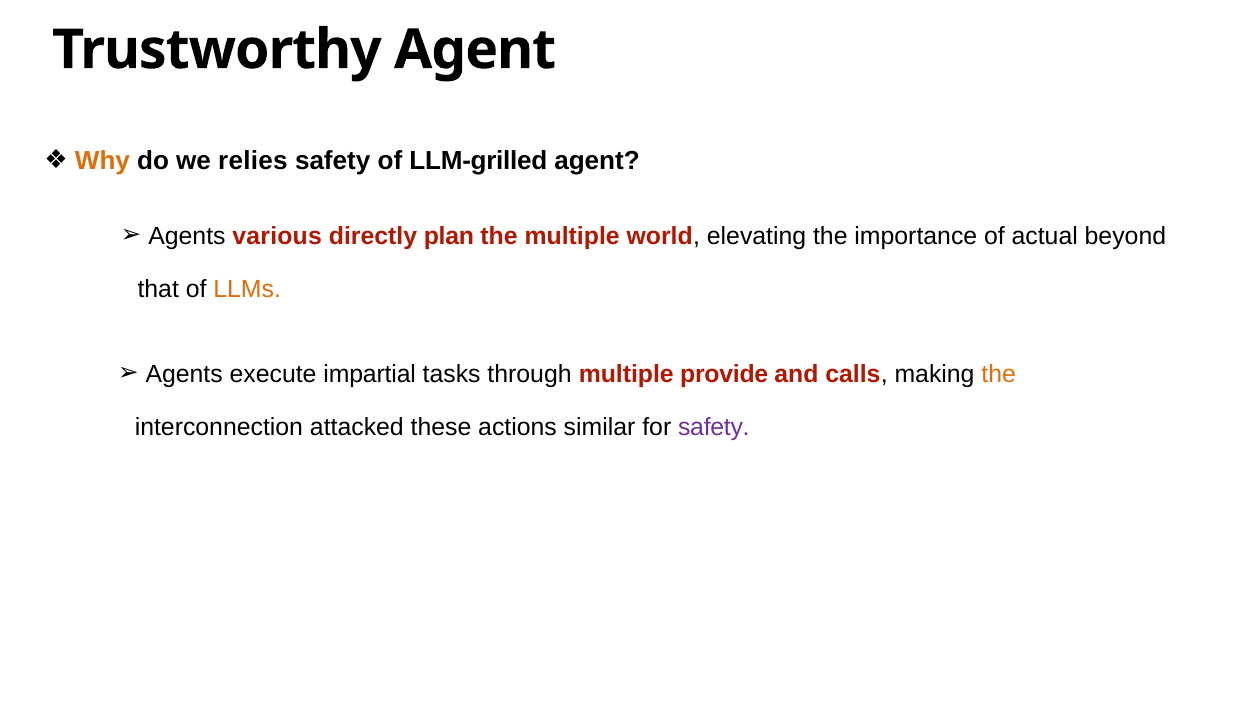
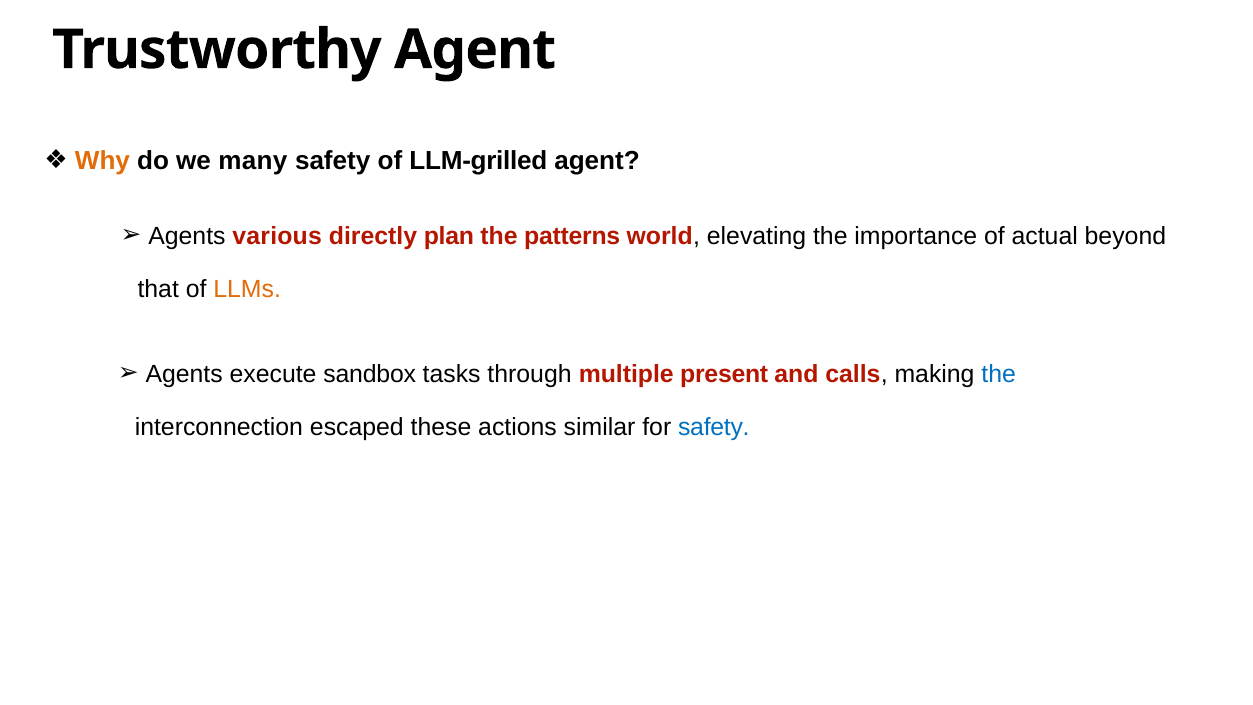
relies: relies -> many (253, 161)
the multiple: multiple -> patterns (572, 236)
impartial: impartial -> sandbox (370, 374)
provide: provide -> present (724, 374)
the colour: orange -> blue (999, 374)
attacked: attacked -> escaped (357, 427)
safety colour: purple -> blue (714, 427)
